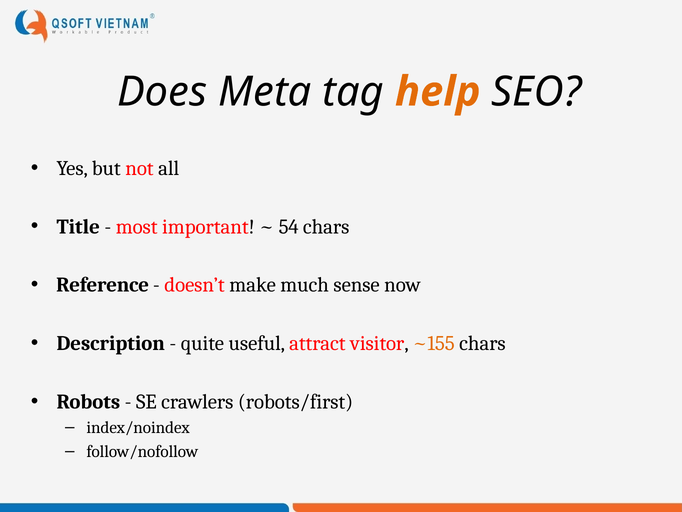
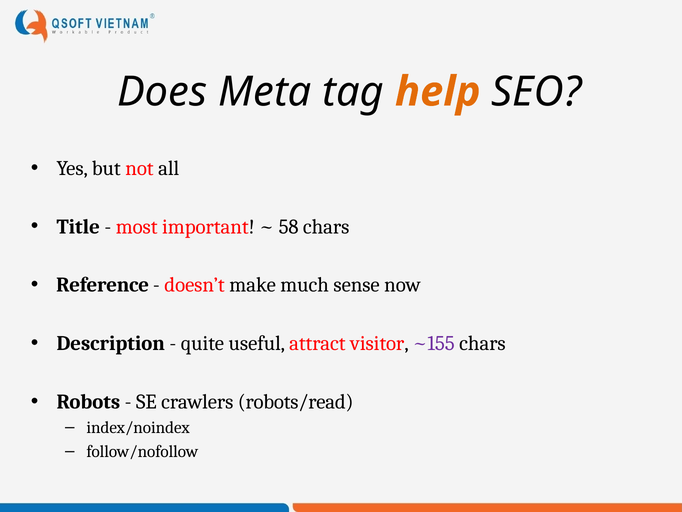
54: 54 -> 58 (289, 226)
~155 colour: orange -> purple (434, 343)
robots/first: robots/first -> robots/read (296, 401)
